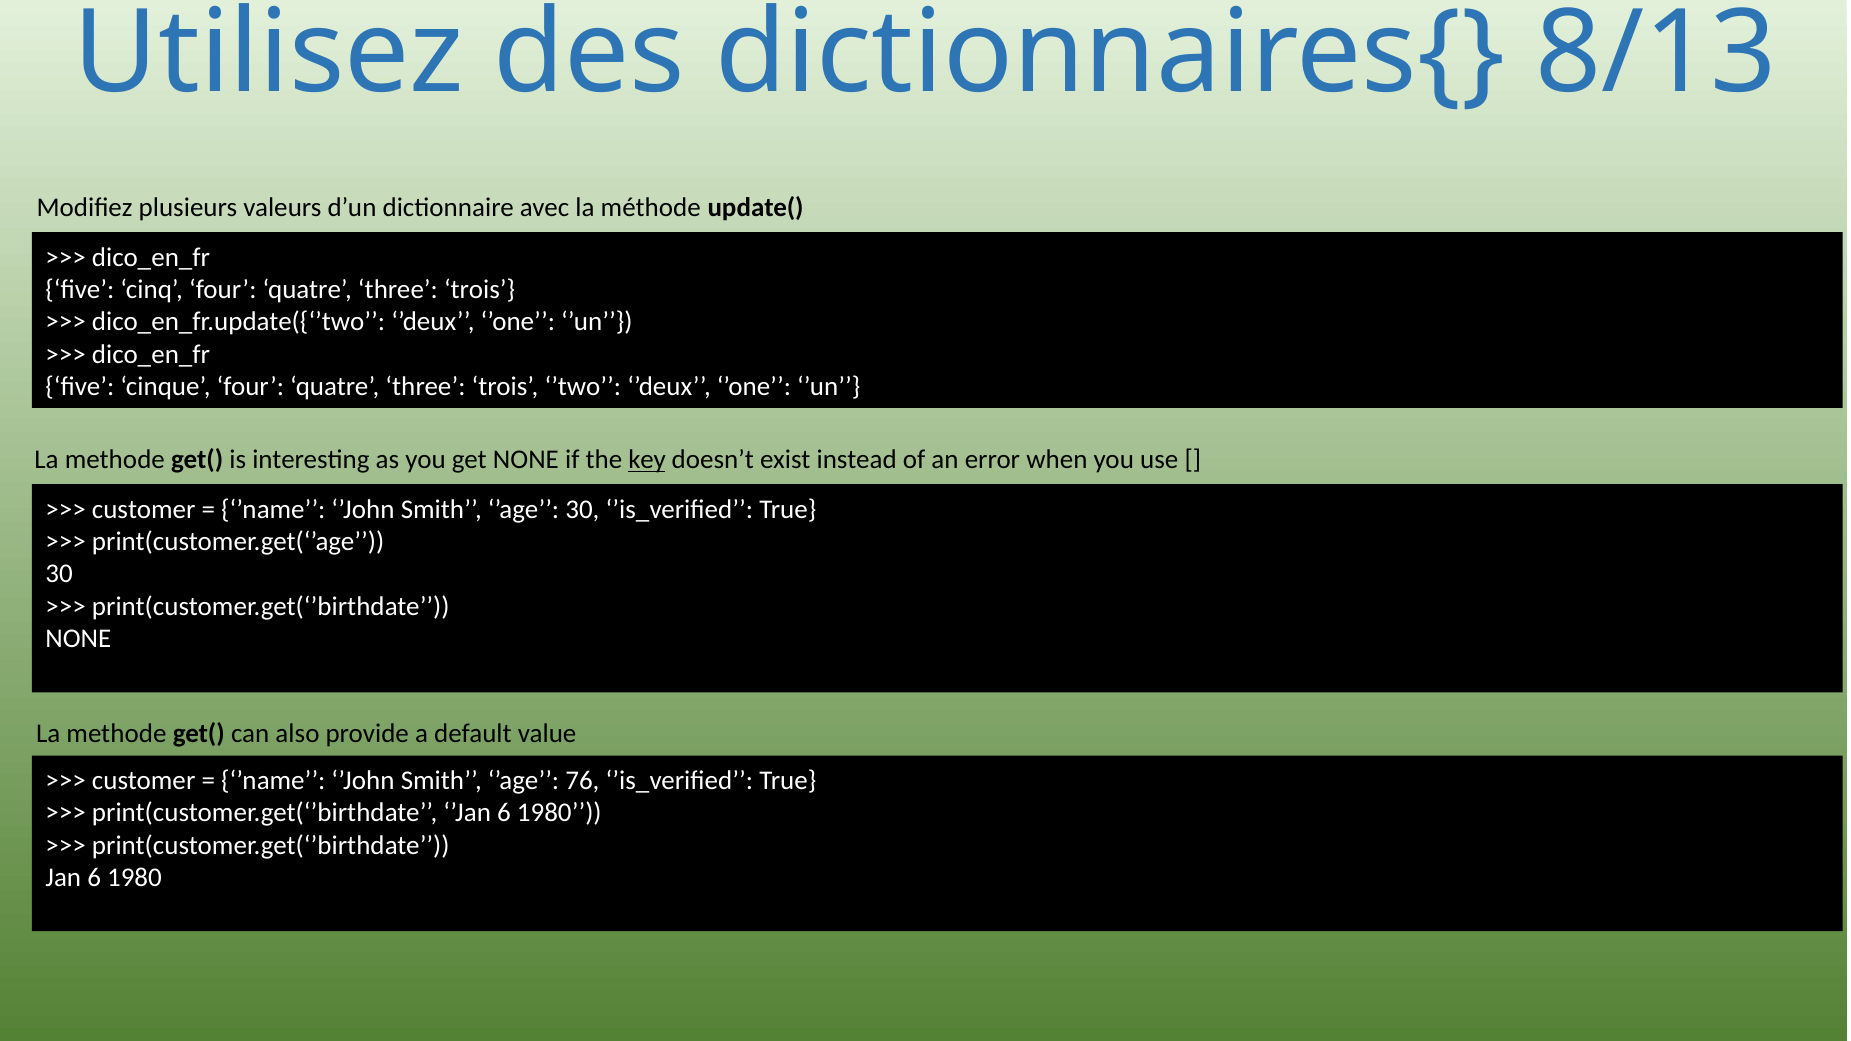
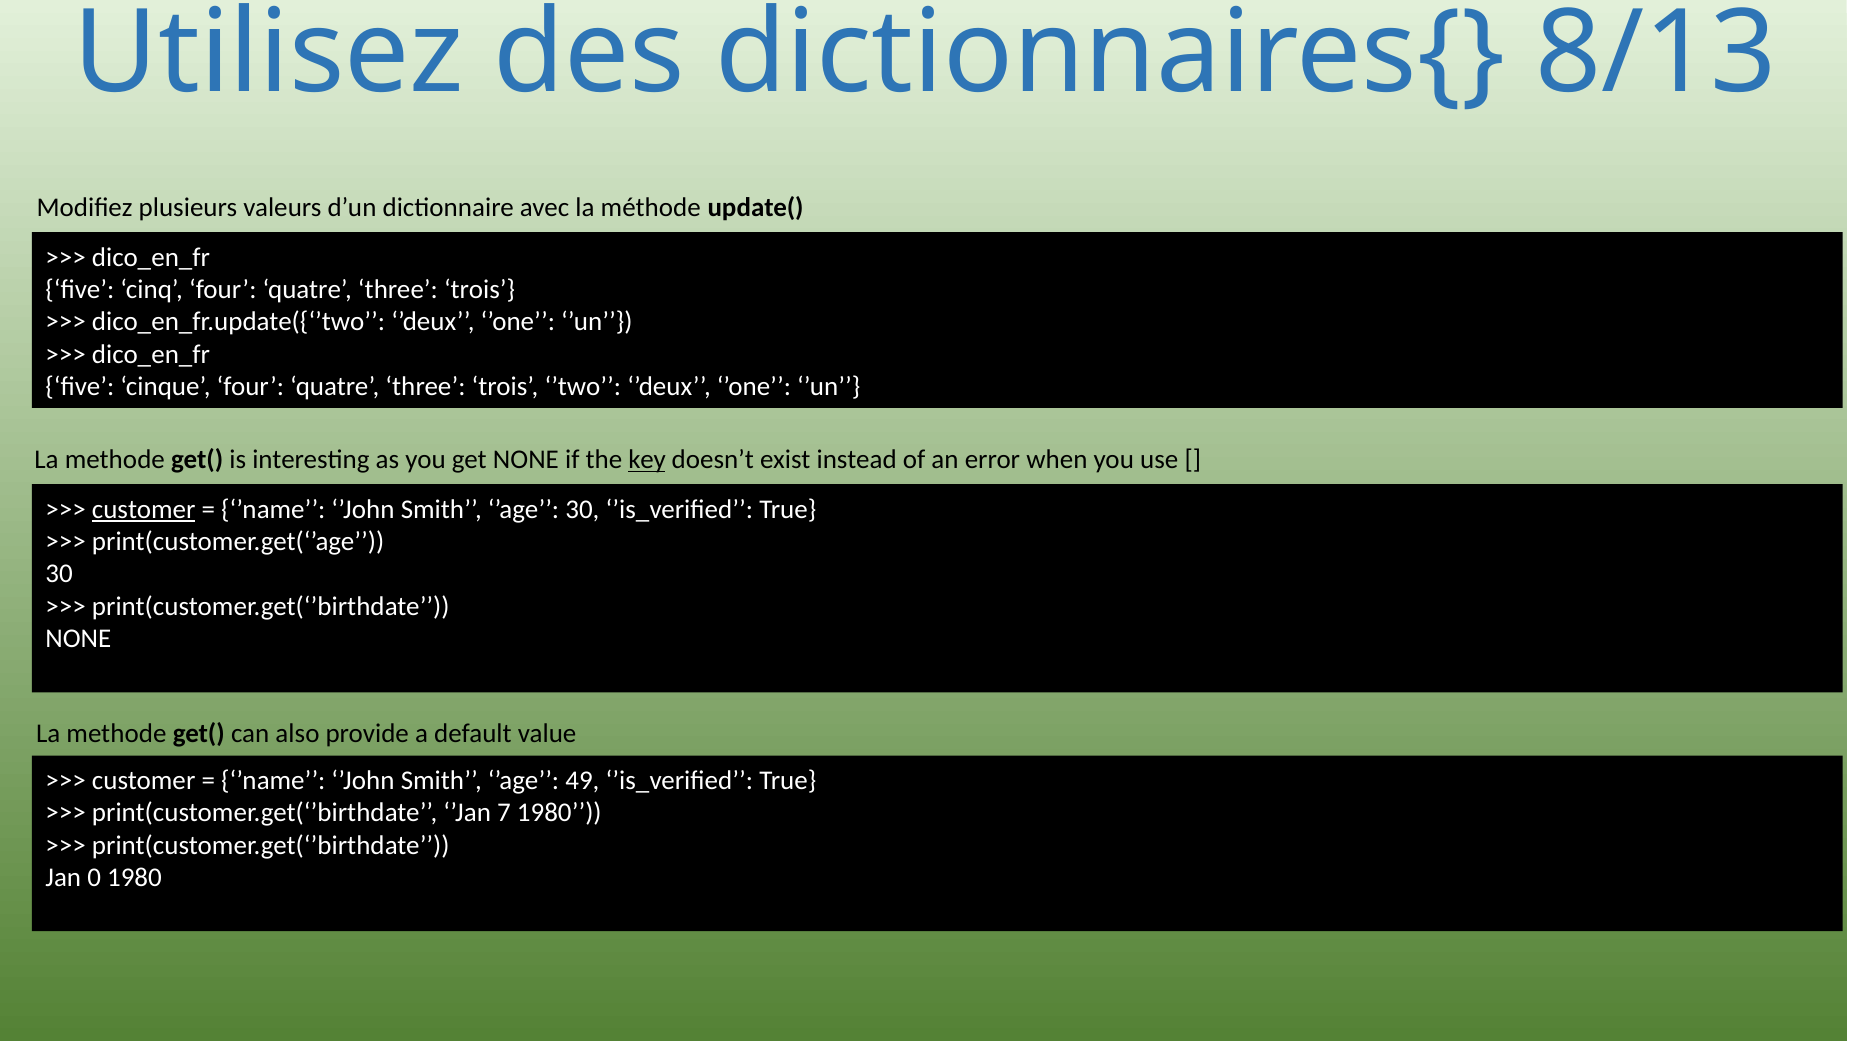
customer underline: none -> present (144, 509)
76: 76 -> 49 (582, 781)
’Jan 6: 6 -> 7 (504, 813)
Jan 6: 6 -> 0 (94, 878)
